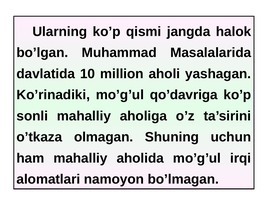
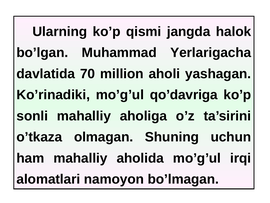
Masalalarida: Masalalarida -> Yerlarigacha (211, 53)
10: 10 -> 70 (88, 74)
